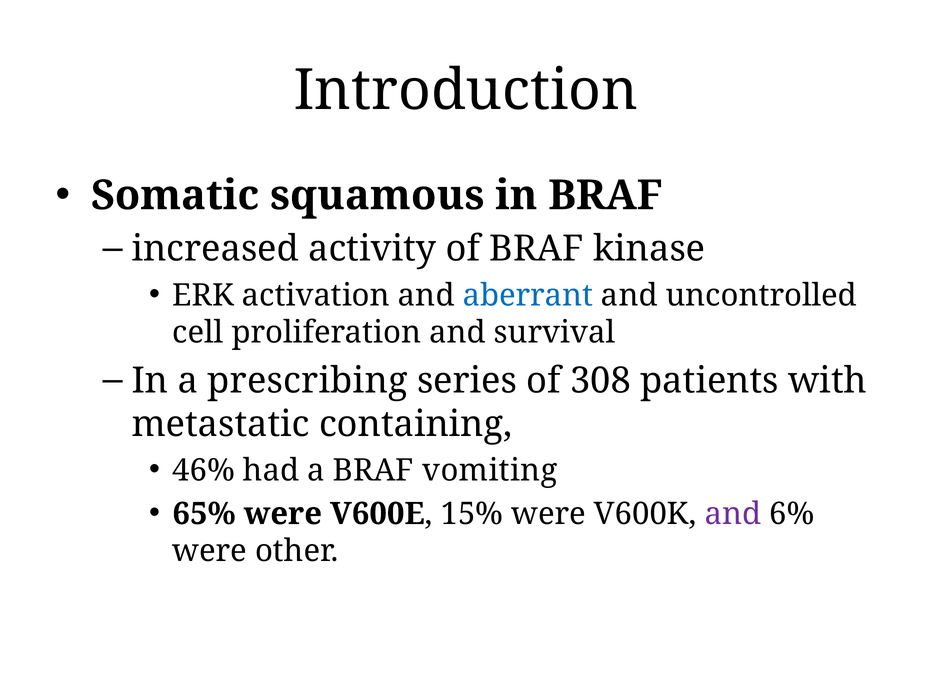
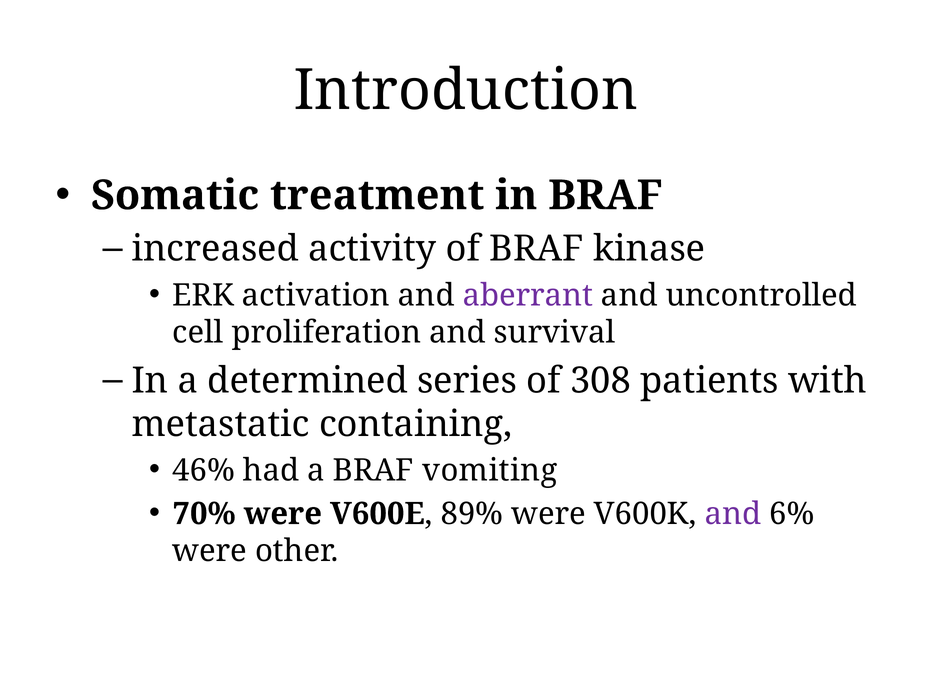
squamous: squamous -> treatment (377, 196)
aberrant colour: blue -> purple (528, 295)
prescribing: prescribing -> determined (308, 381)
65%: 65% -> 70% (204, 514)
15%: 15% -> 89% (472, 514)
